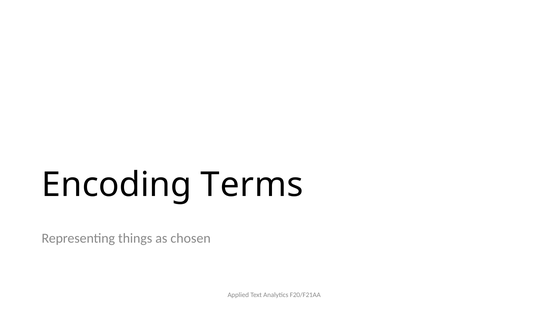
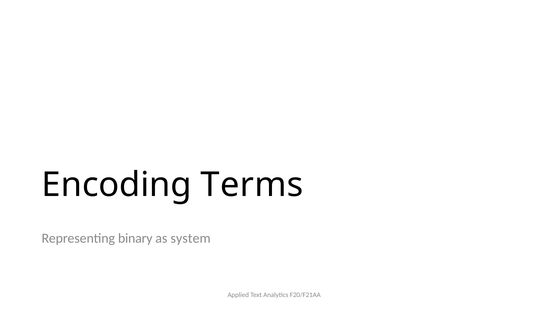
things: things -> binary (135, 239)
chosen: chosen -> system (191, 239)
